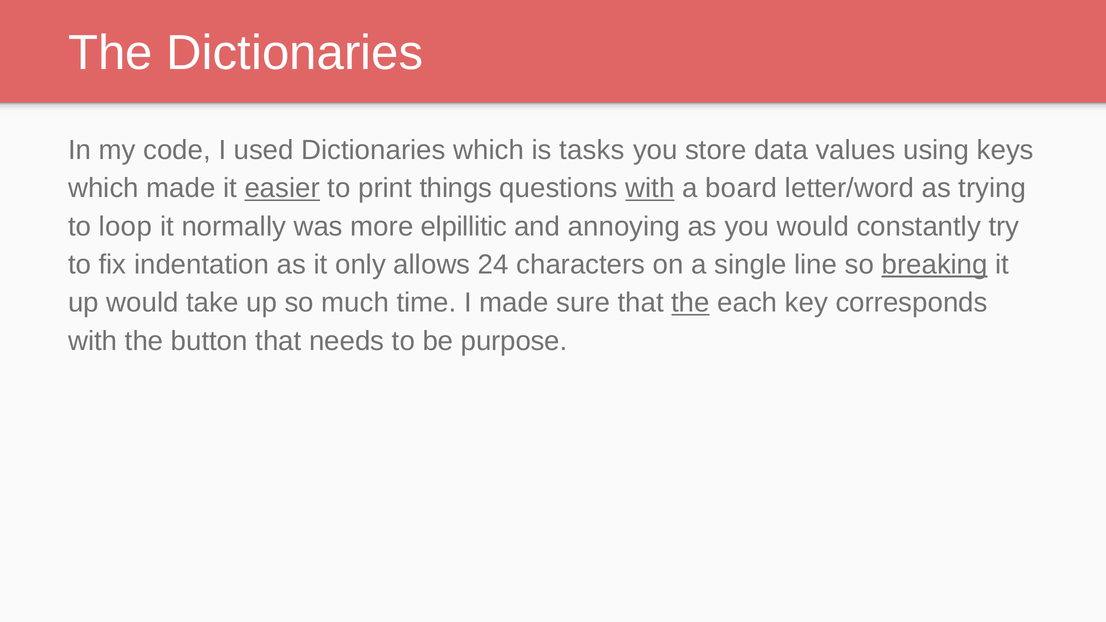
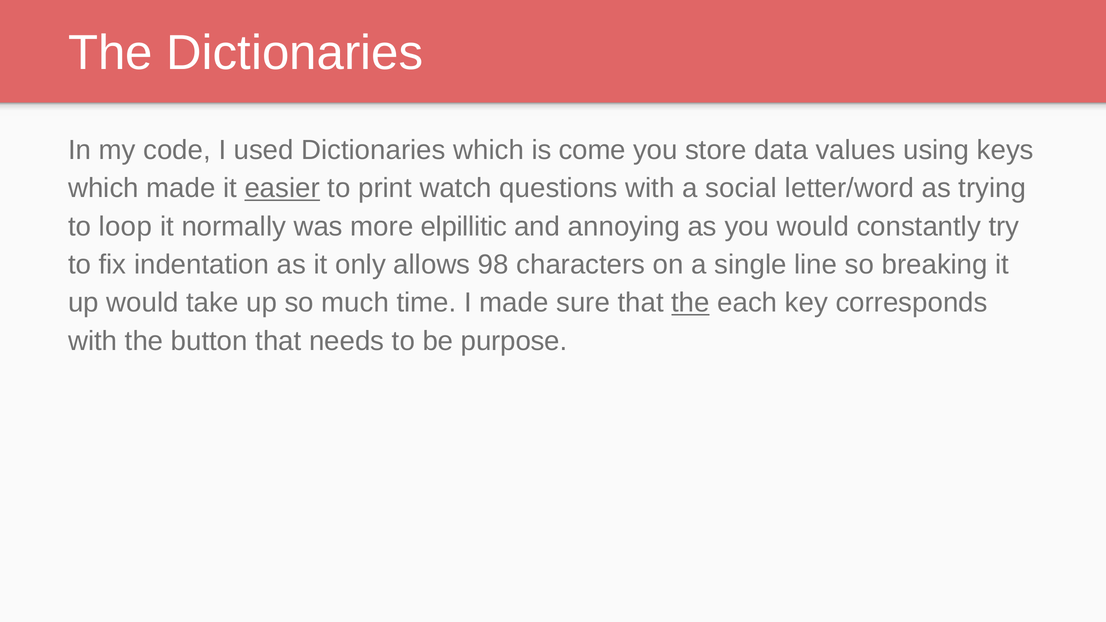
tasks: tasks -> come (592, 150)
things: things -> watch (456, 188)
with underline: present -> none (650, 188)
board: board -> social (741, 188)
24: 24 -> 98 (493, 265)
breaking underline: present -> none (935, 265)
